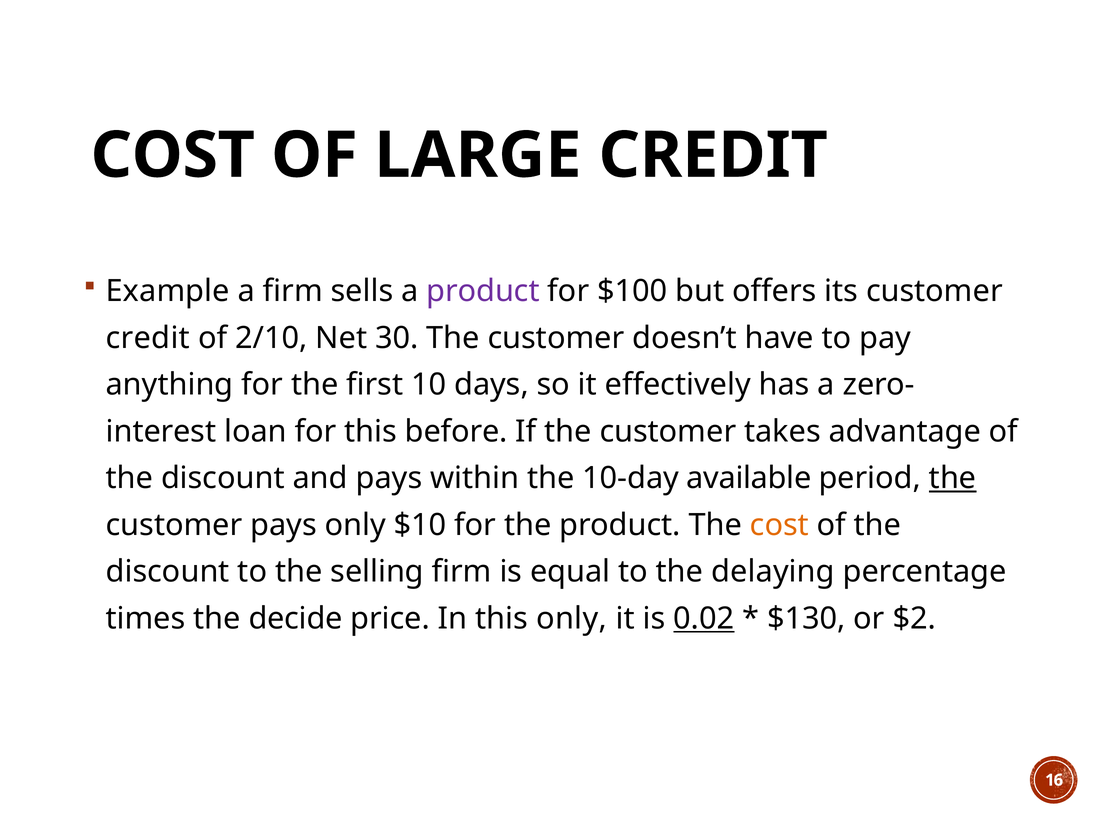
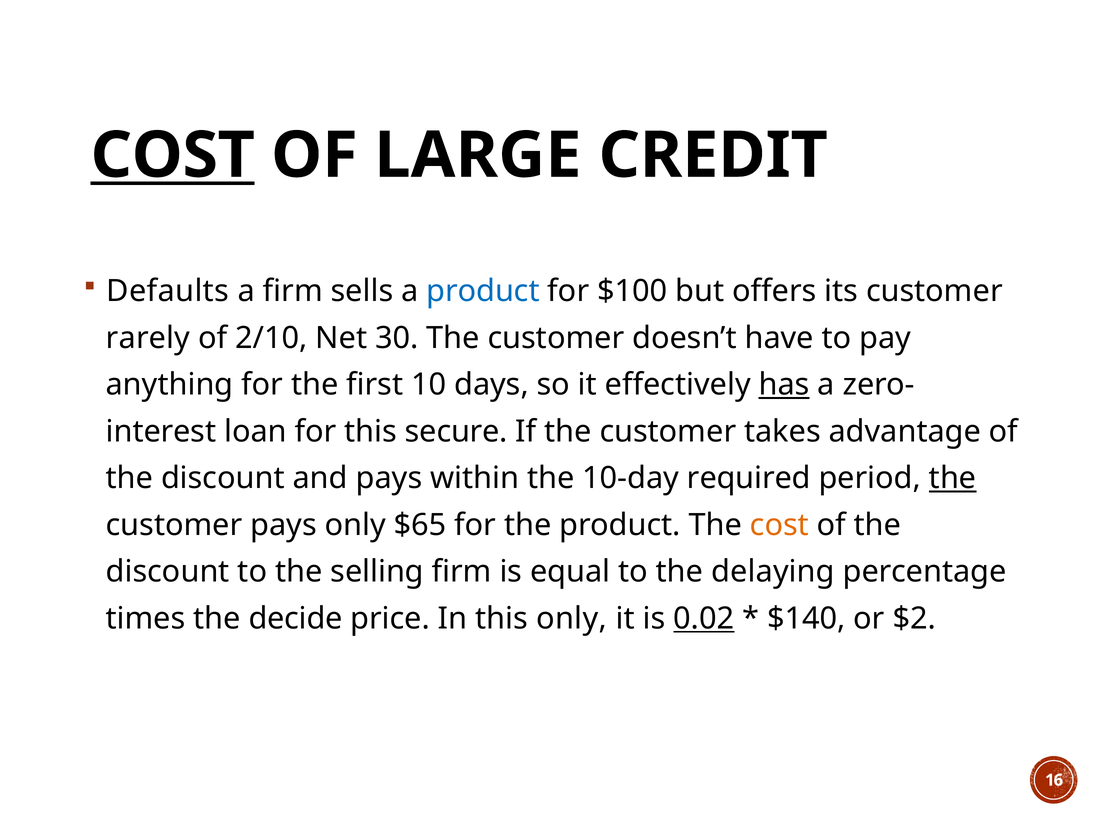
COST underline: none -> present (173, 155)
Example: Example -> Defaults (168, 291)
product colour: purple -> blue (483, 291)
credit: credit -> rarely (148, 338)
has underline: none -> present (784, 385)
before: before -> secure (456, 431)
available: available -> required (749, 478)
$10: $10 -> $65 (420, 525)
$130: $130 -> $140 (806, 618)
